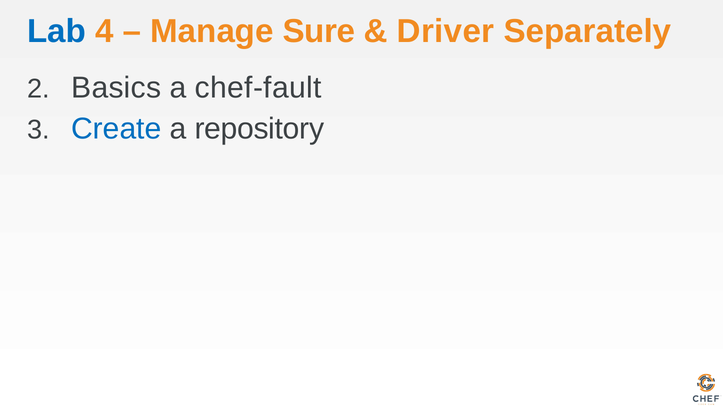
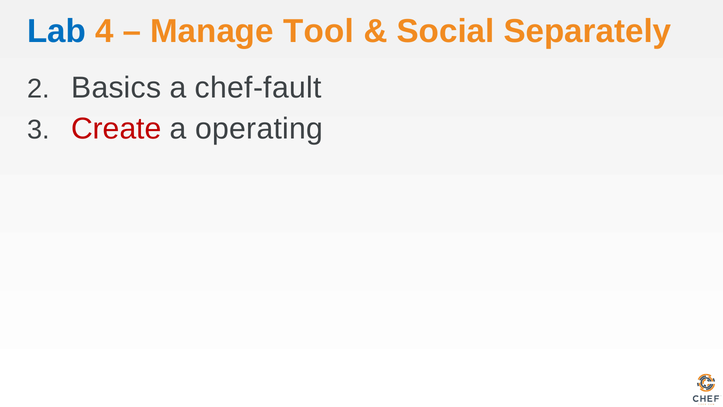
Sure: Sure -> Tool (319, 31)
Driver: Driver -> Social (446, 31)
Create colour: blue -> red (116, 129)
repository: repository -> operating (259, 129)
